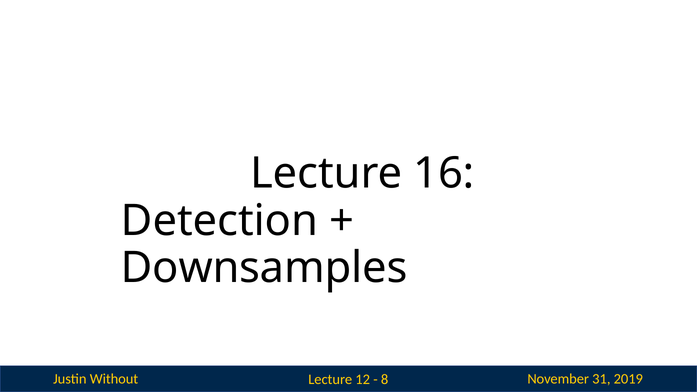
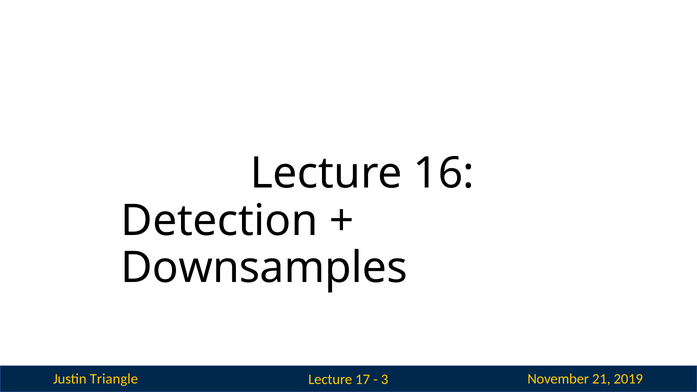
Without: Without -> Triangle (114, 379)
12: 12 -> 17 (363, 379)
8: 8 -> 3 (385, 379)
31: 31 -> 21 (601, 379)
